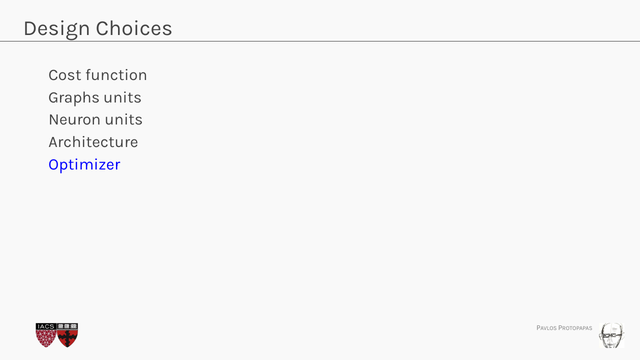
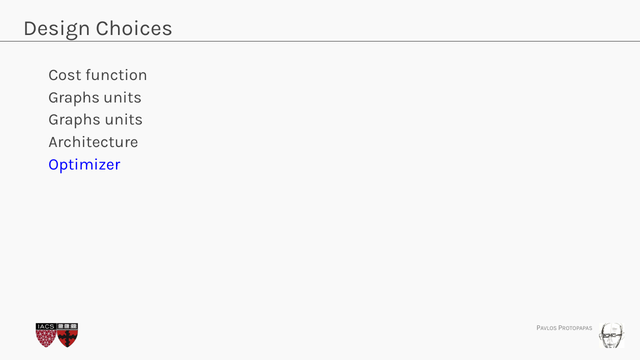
Neuron: Neuron -> Graphs (75, 120)
